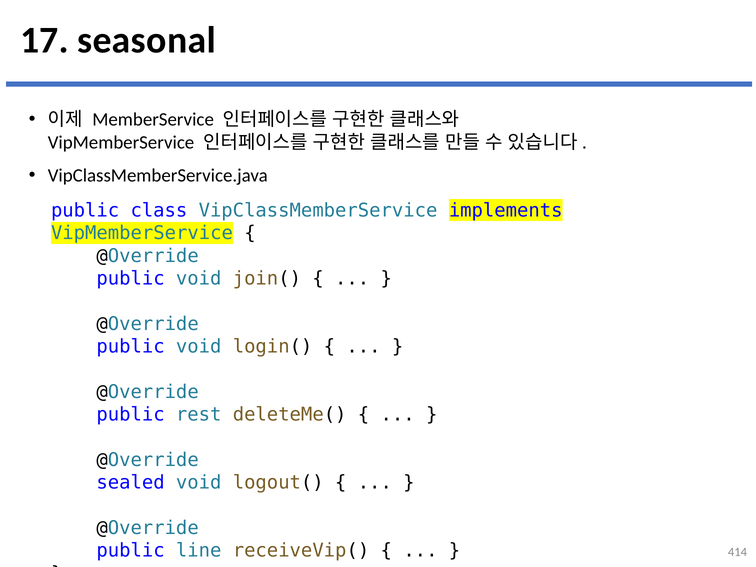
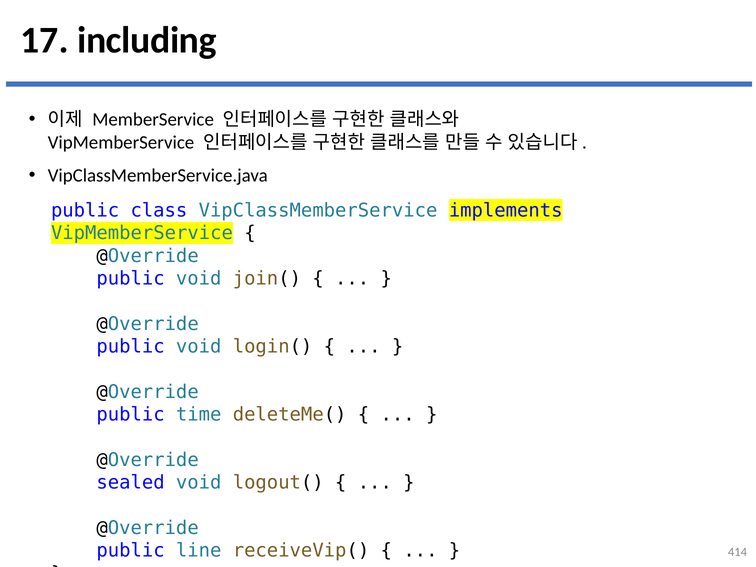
seasonal: seasonal -> including (147, 40)
rest: rest -> time (199, 415)
